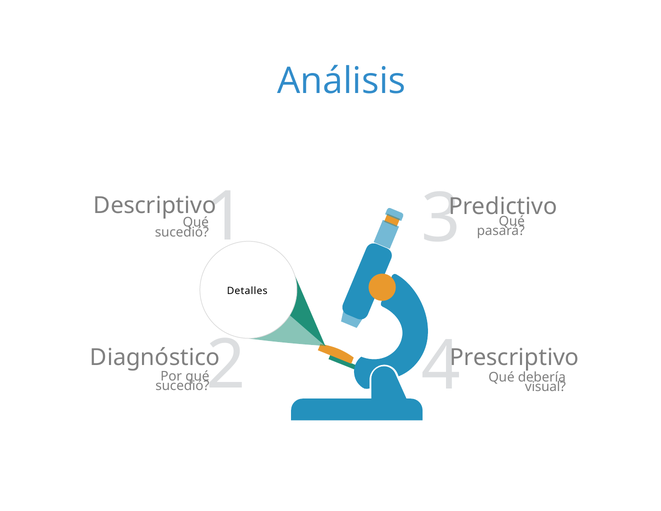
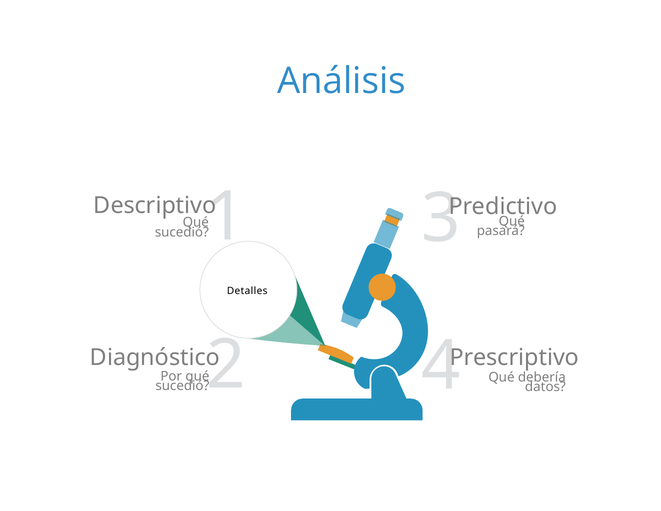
visual: visual -> datos (545, 387)
